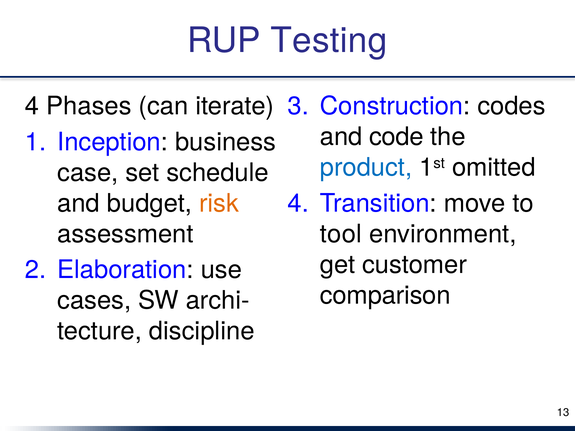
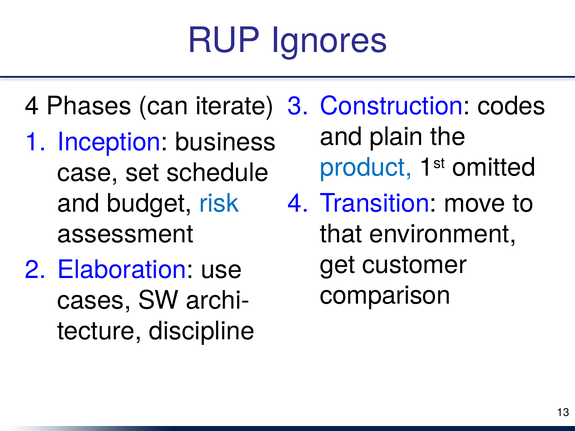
Testing: Testing -> Ignores (329, 40)
code: code -> plain (396, 137)
risk colour: orange -> blue (219, 203)
tool: tool -> that (341, 234)
